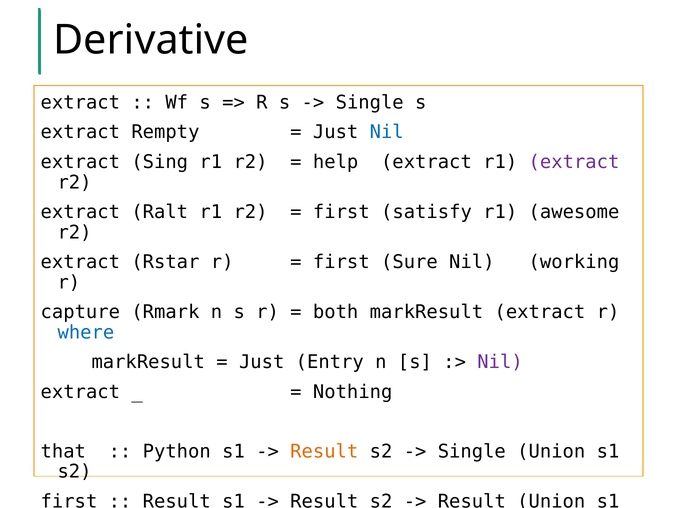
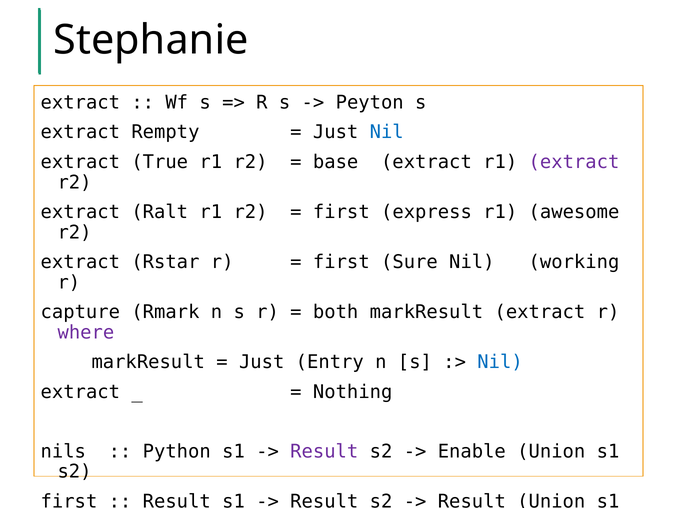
Derivative: Derivative -> Stephanie (151, 40)
Single: Single -> Peyton (370, 102)
Sing: Sing -> True (160, 162)
help: help -> base (336, 162)
satisfy: satisfy -> express (426, 212)
where colour: blue -> purple (86, 332)
Nil colour: purple -> blue (500, 362)
that: that -> nils (63, 451)
Result colour: orange -> purple (324, 451)
Single: Single -> Enable (472, 451)
